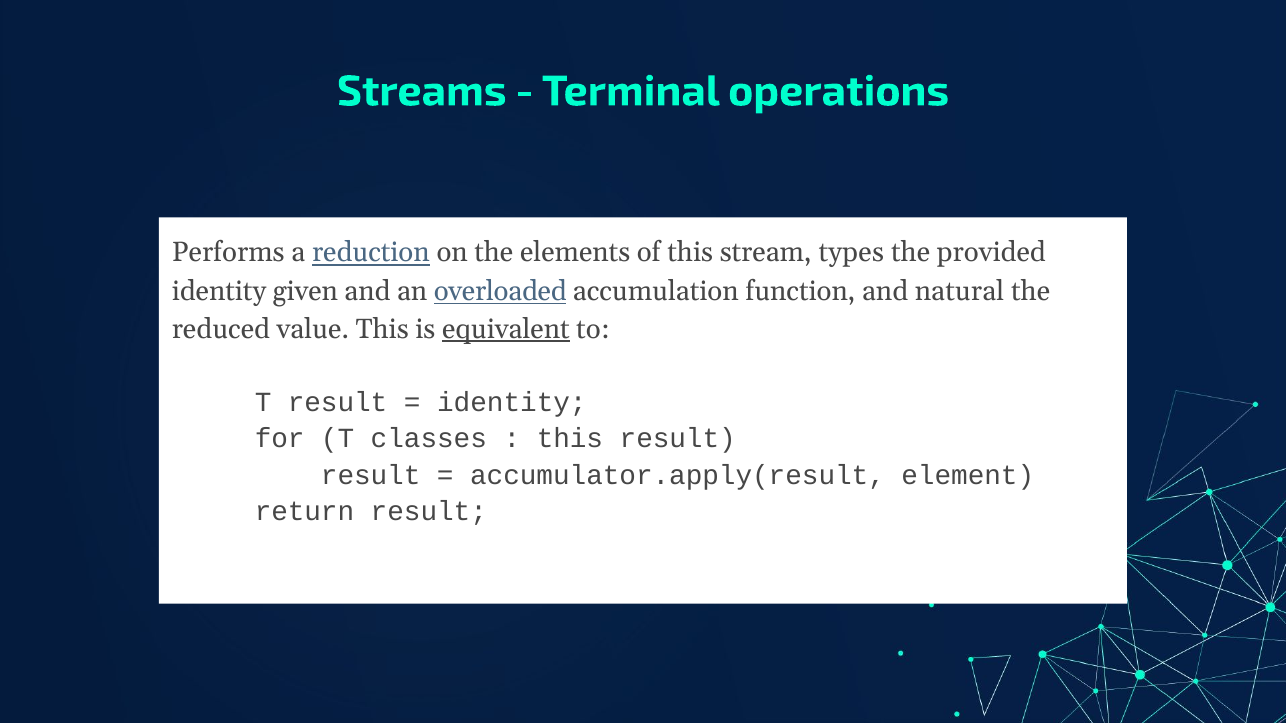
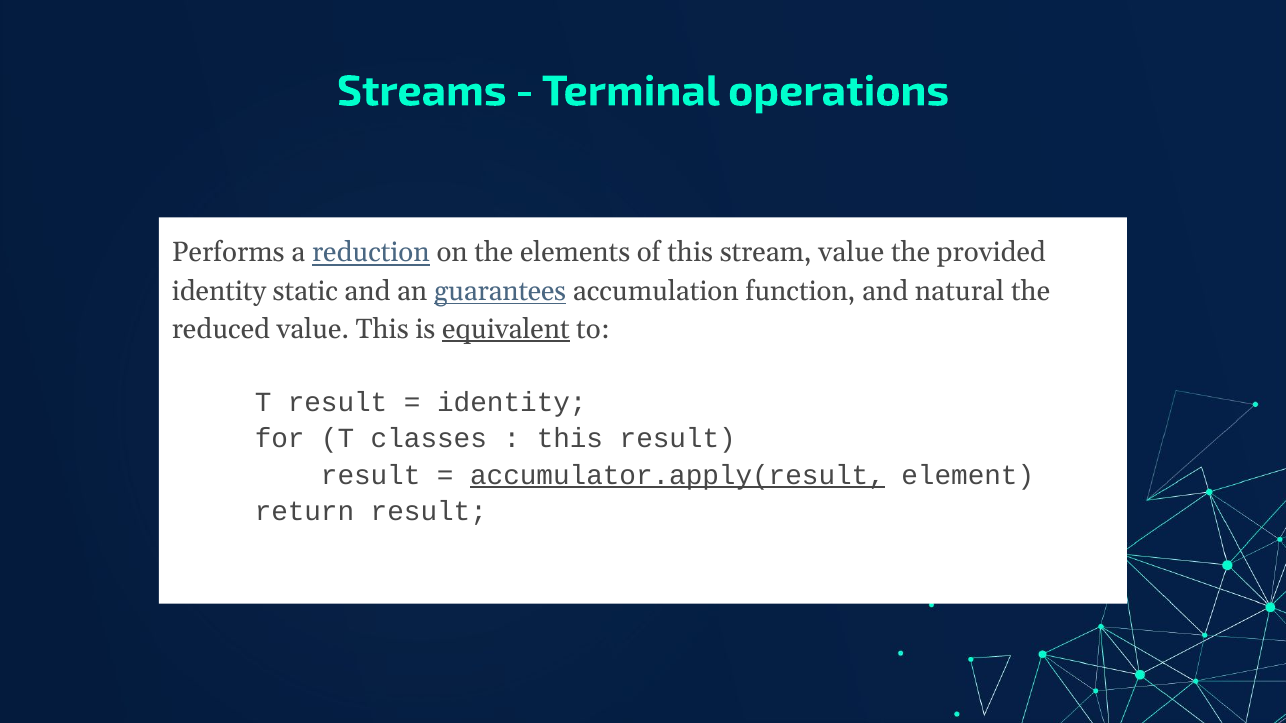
stream types: types -> value (851, 252)
given: given -> static (305, 291)
overloaded: overloaded -> guarantees (500, 291)
accumulator.apply(result underline: none -> present (678, 476)
